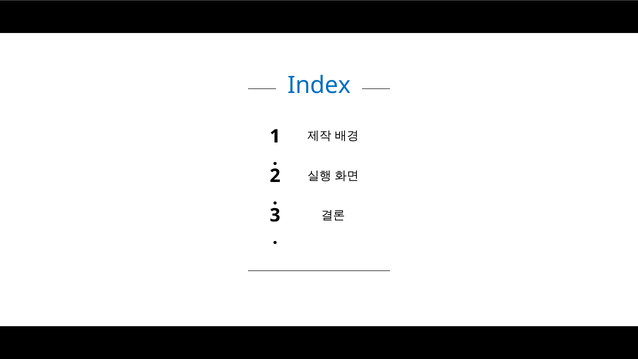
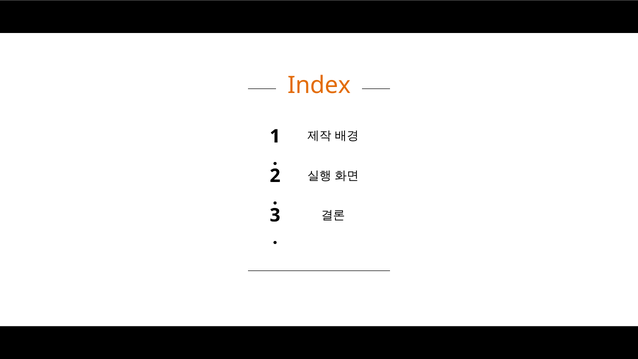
Index colour: blue -> orange (319, 85)
